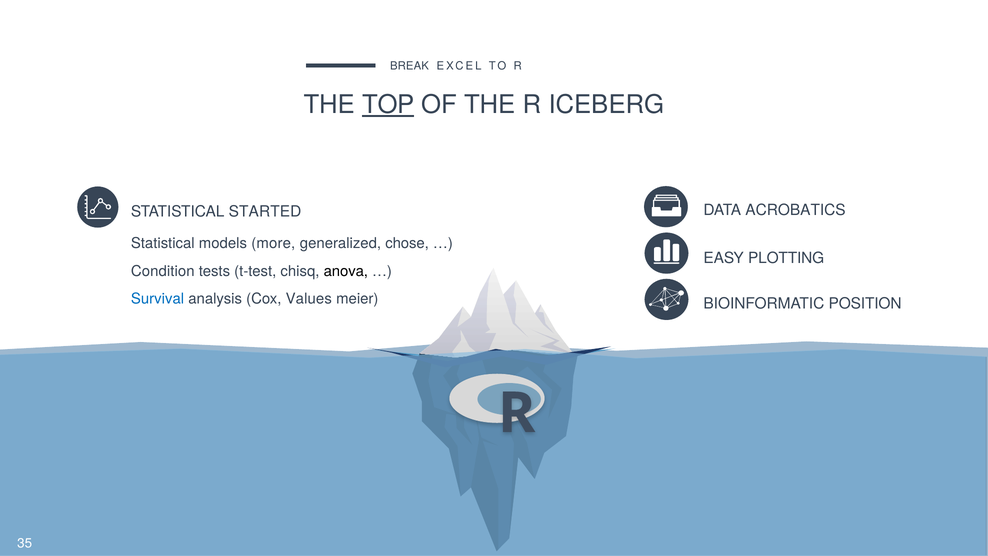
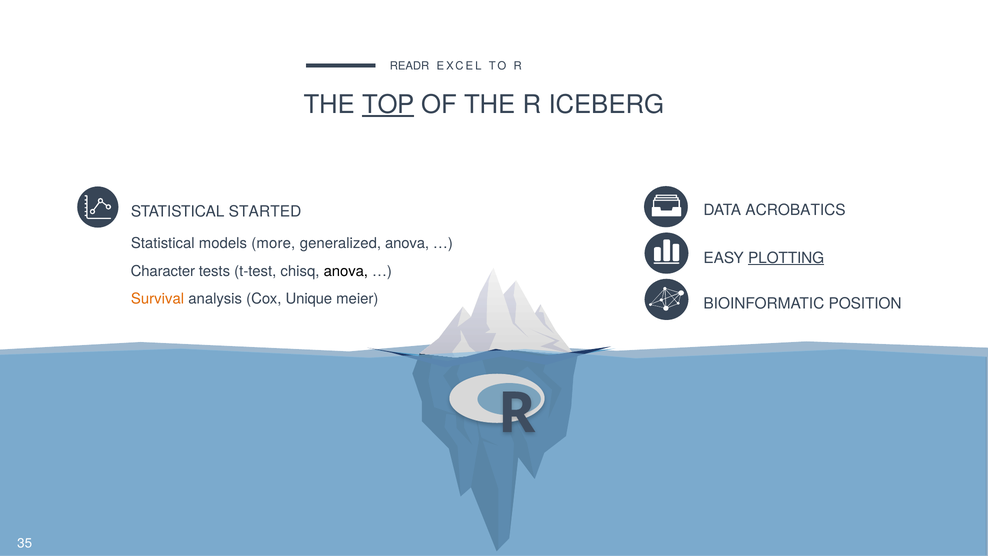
BREAK: BREAK -> READR (410, 66)
generalized chose: chose -> anova (407, 244)
PLOTTING underline: none -> present (786, 258)
Condition: Condition -> Character (163, 271)
Survival colour: blue -> orange (158, 299)
Values: Values -> Unique (309, 299)
